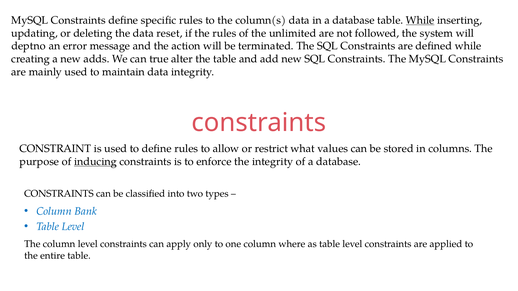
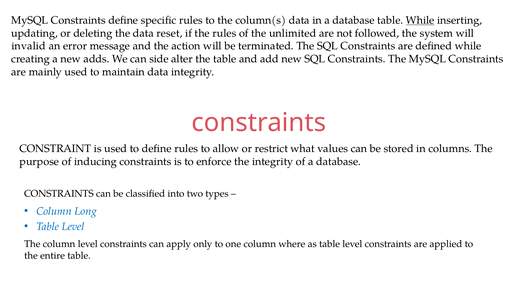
deptno: deptno -> invalid (29, 46)
true: true -> side (159, 59)
inducing underline: present -> none (95, 162)
Bank: Bank -> Long (86, 211)
